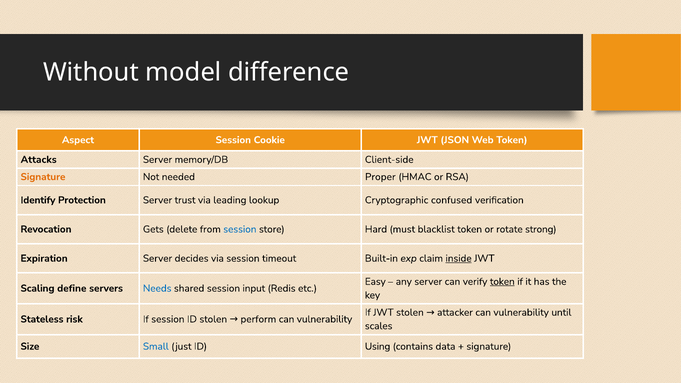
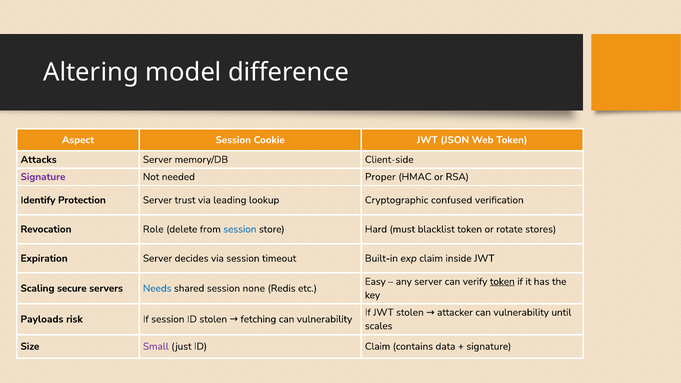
Without: Without -> Altering (91, 72)
Signature colour: orange -> purple (43, 177)
Gets: Gets -> Role (153, 229)
strong: strong -> stores (541, 229)
inside underline: present -> none (459, 258)
define: define -> secure (72, 288)
input: input -> none (254, 288)
Stateless: Stateless -> Payloads (42, 319)
perform: perform -> fetching (258, 319)
Small colour: blue -> purple (156, 346)
ID Using: Using -> Claim (378, 346)
